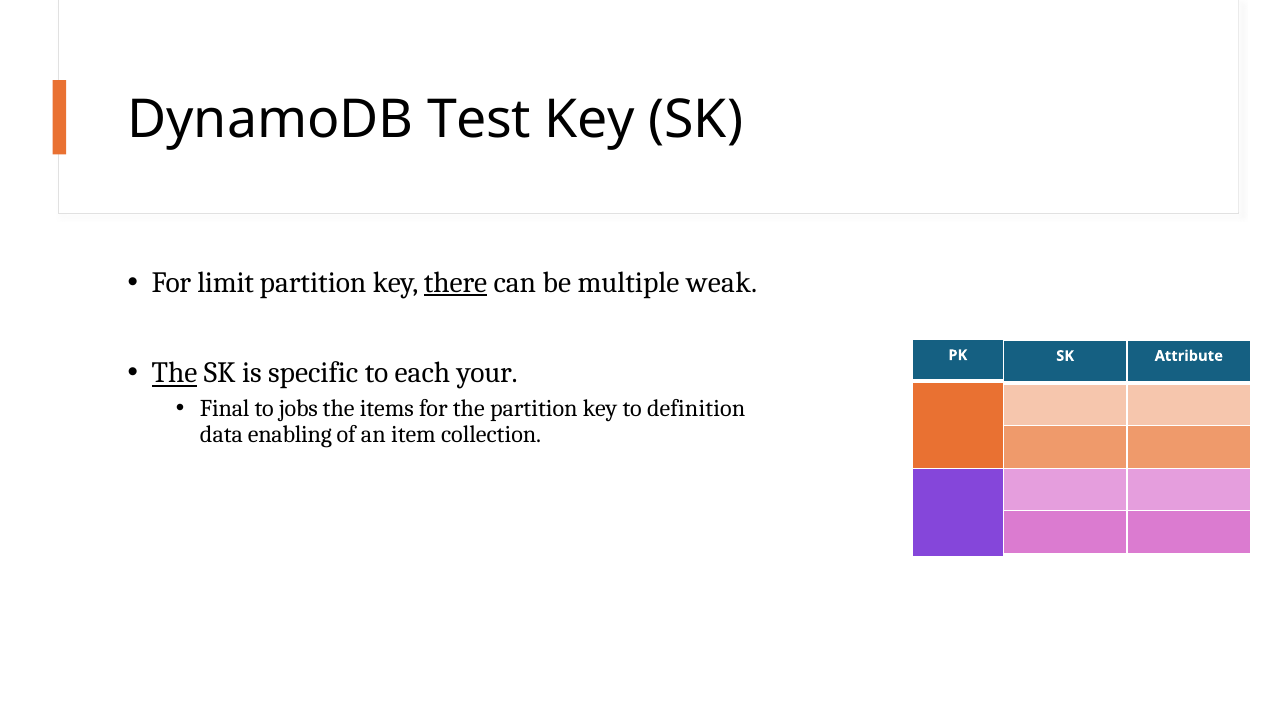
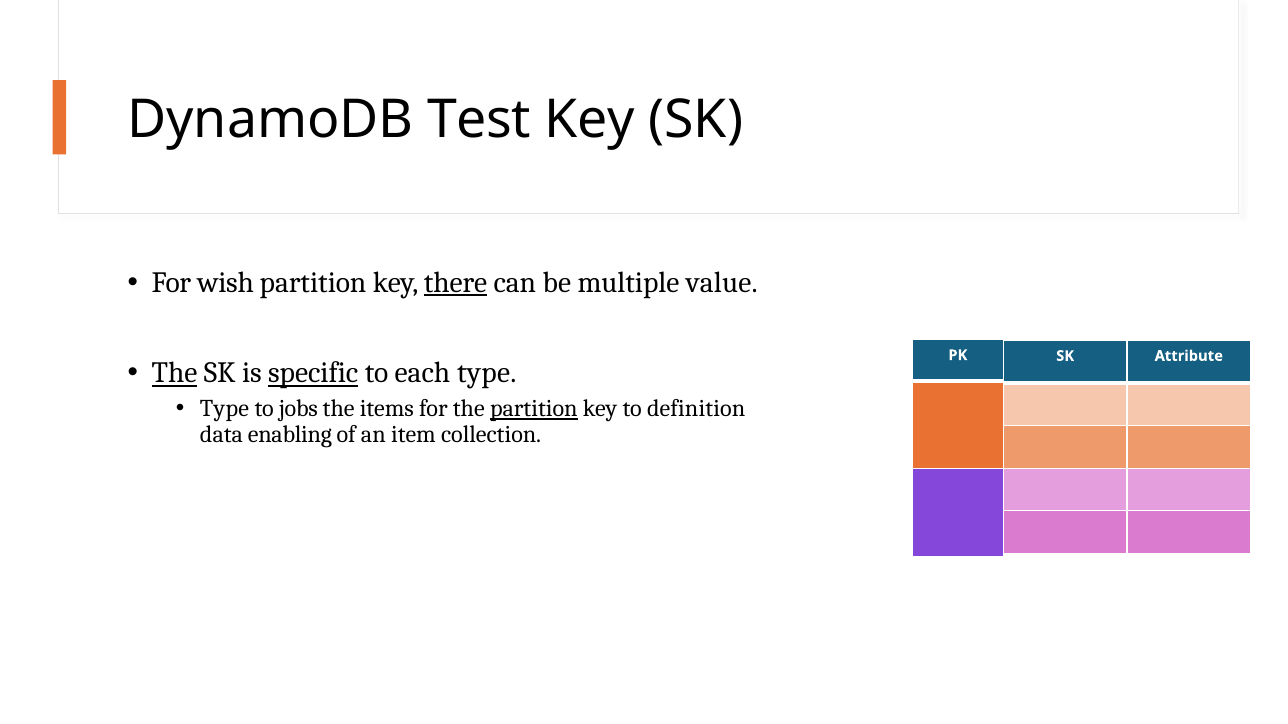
limit: limit -> wish (226, 283)
weak: weak -> value (722, 283)
specific underline: none -> present (313, 373)
each your: your -> type (487, 373)
Final: Final -> Type (224, 409)
partition underline: none -> present (534, 409)
